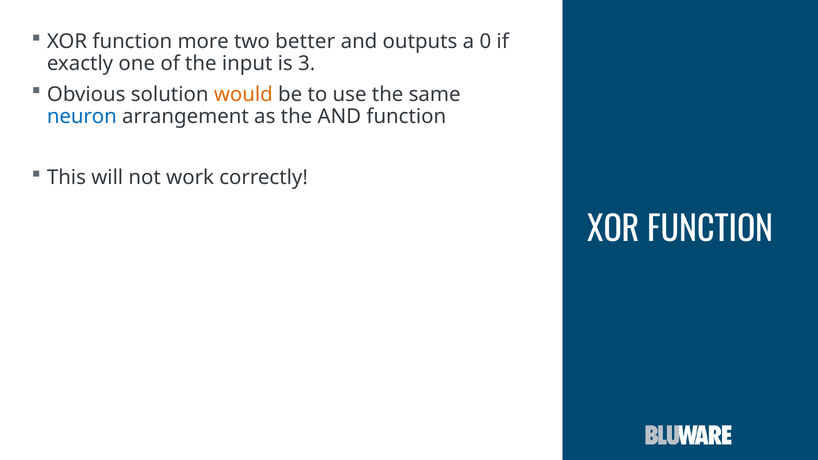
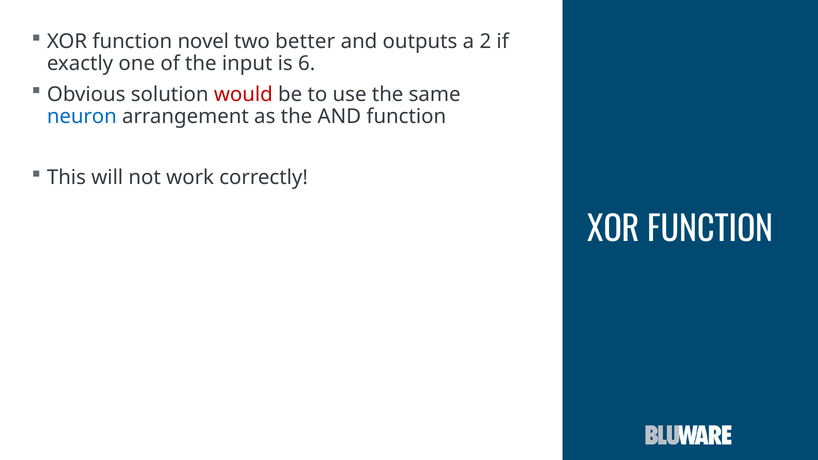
more: more -> novel (203, 42)
0: 0 -> 2 (485, 42)
3: 3 -> 6 (307, 64)
would colour: orange -> red (243, 94)
